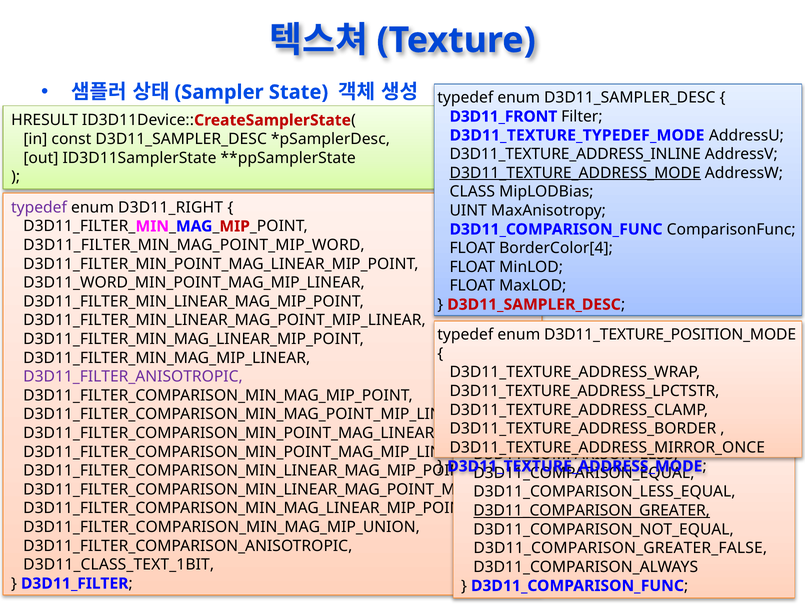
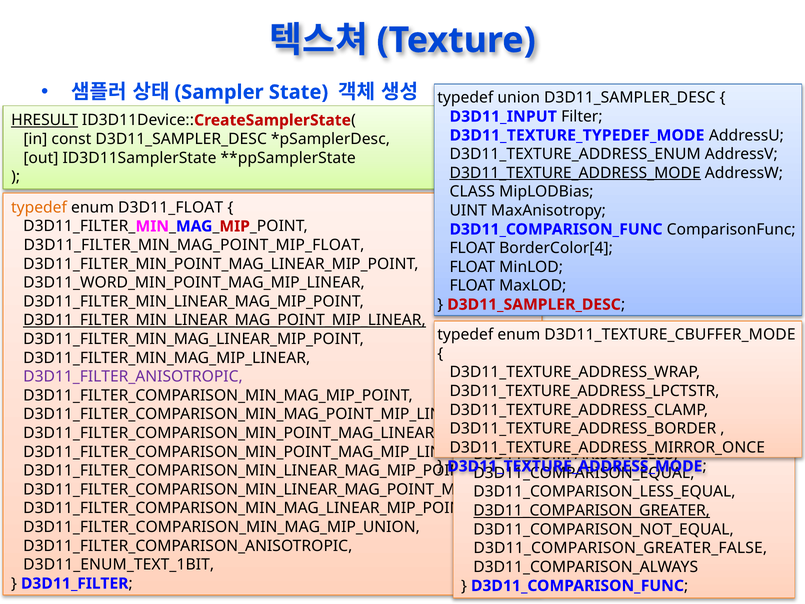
enum: enum -> union (519, 98)
D3D11_FRONT: D3D11_FRONT -> D3D11_INPUT (503, 117)
HRESULT underline: none -> present (45, 120)
D3D11_TEXTURE_ADDRESS_INLINE: D3D11_TEXTURE_ADDRESS_INLINE -> D3D11_TEXTURE_ADDRESS_ENUM (575, 154)
typedef colour: purple -> orange (39, 207)
D3D11_RIGHT: D3D11_RIGHT -> D3D11_FLOAT (171, 207)
D3D11_FILTER_MIN_MAG_POINT_MIP_WORD: D3D11_FILTER_MIN_MAG_POINT_MIP_WORD -> D3D11_FILTER_MIN_MAG_POINT_MIP_FLOAT (194, 245)
D3D11_FILTER_MIN_LINEAR_MAG_POINT_MIP_LINEAR underline: none -> present (225, 320)
D3D11_TEXTURE_POSITION_MODE: D3D11_TEXTURE_POSITION_MODE -> D3D11_TEXTURE_CBUFFER_MODE (670, 335)
D3D11_CLASS_TEXT_1BIT: D3D11_CLASS_TEXT_1BIT -> D3D11_ENUM_TEXT_1BIT (119, 564)
